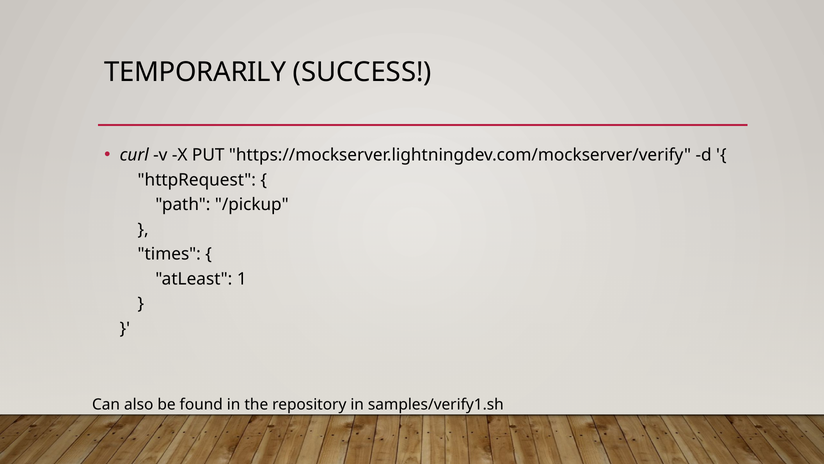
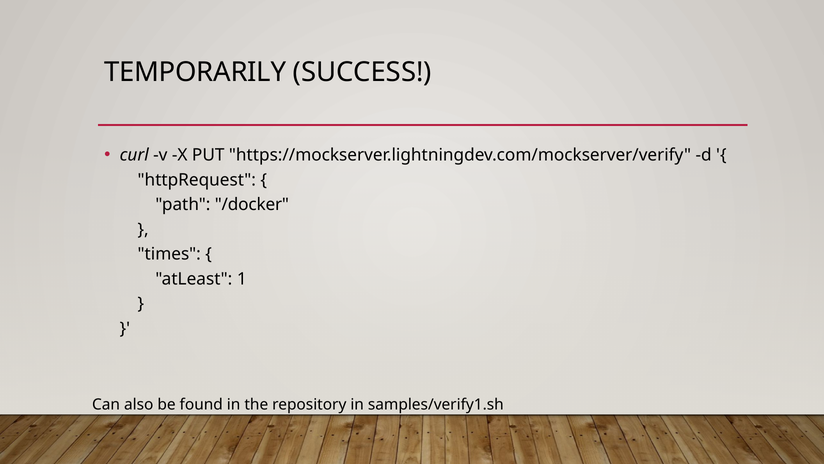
/pickup: /pickup -> /docker (252, 204)
